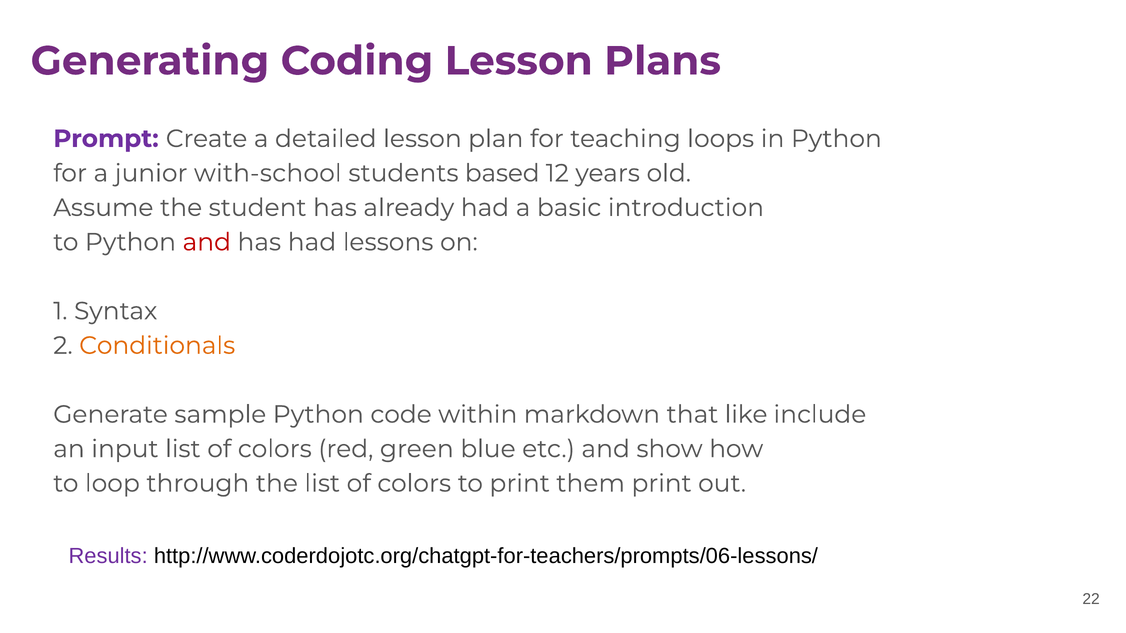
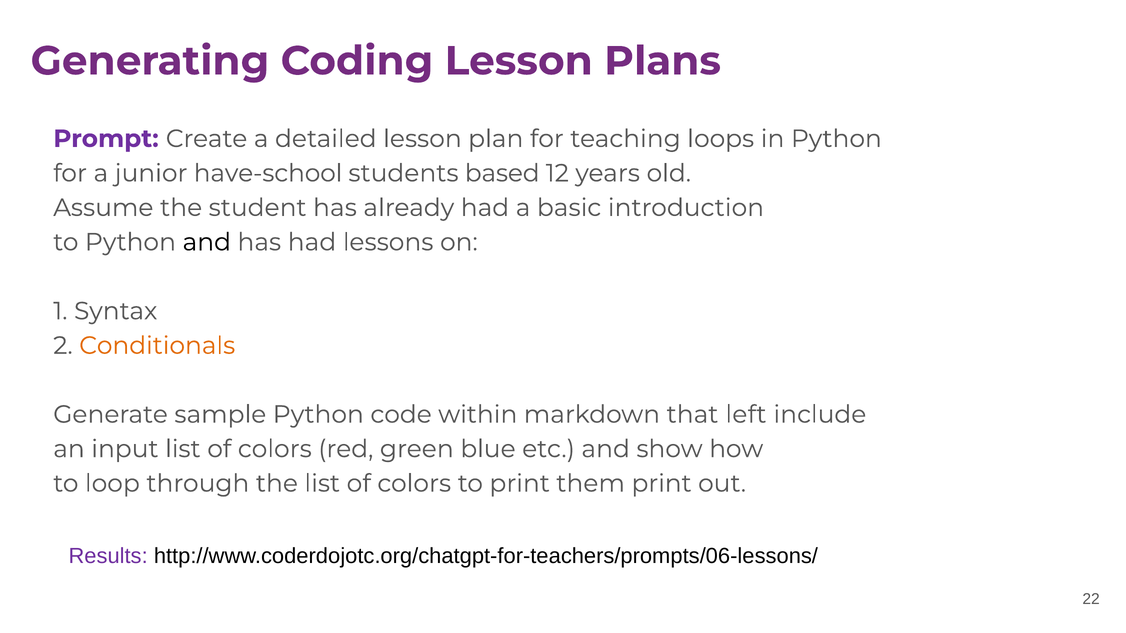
with-school: with-school -> have-school (268, 173)
and colour: red -> black (207, 242)
like: like -> left (746, 415)
